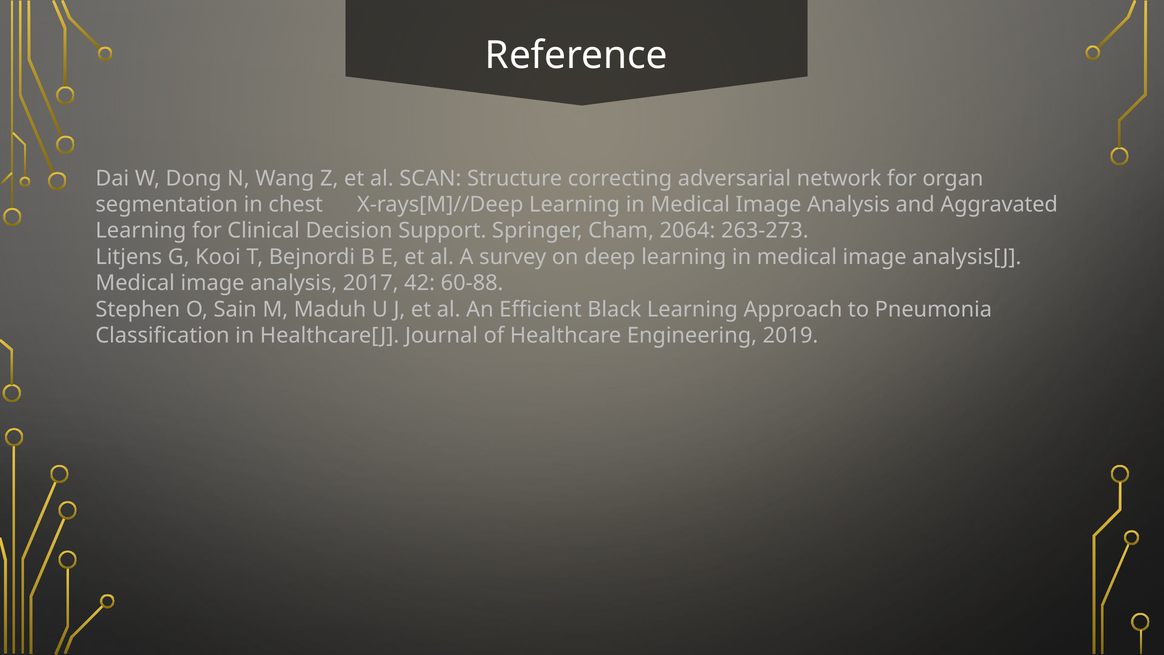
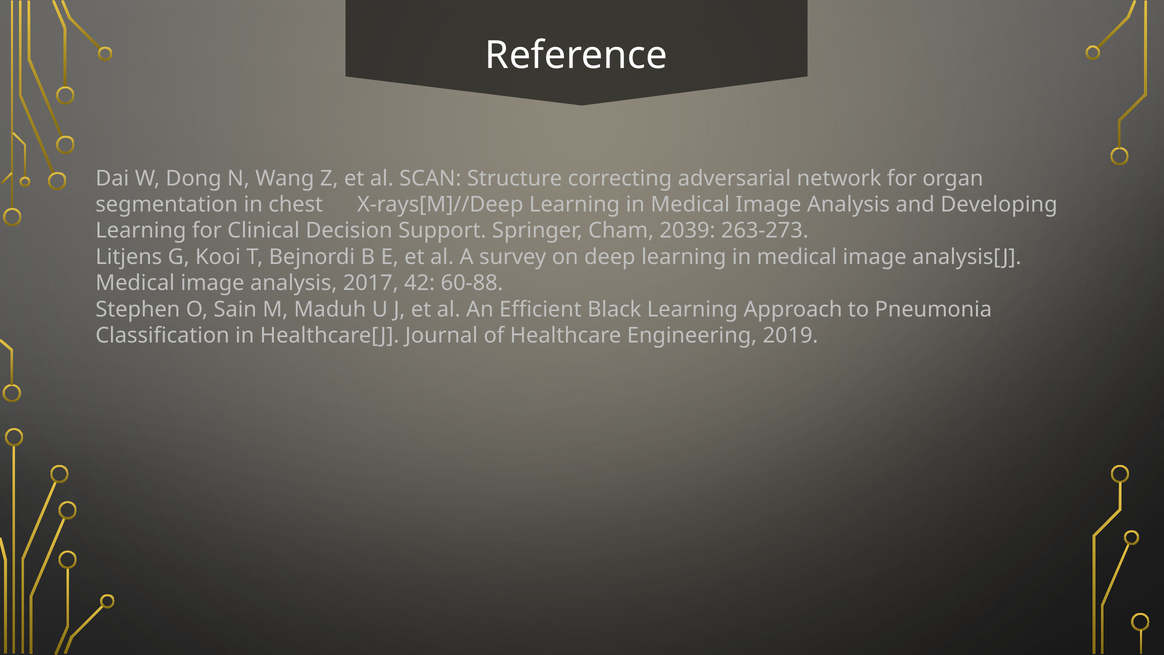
Aggravated: Aggravated -> Developing (999, 204)
2064: 2064 -> 2039 (687, 231)
